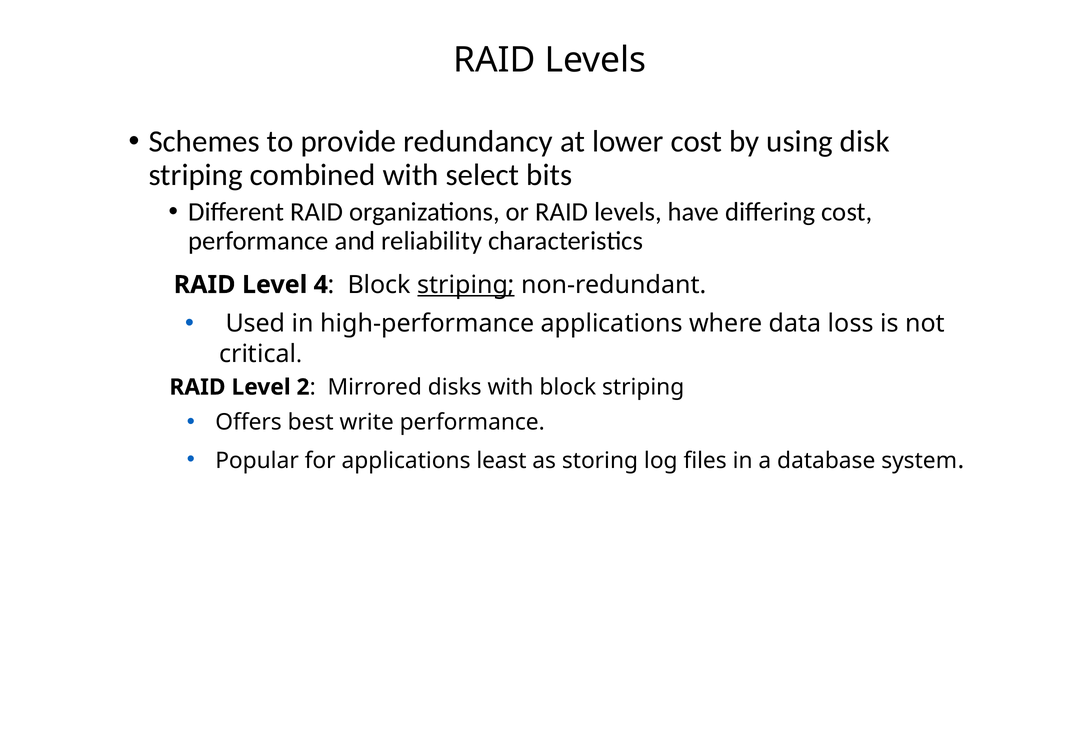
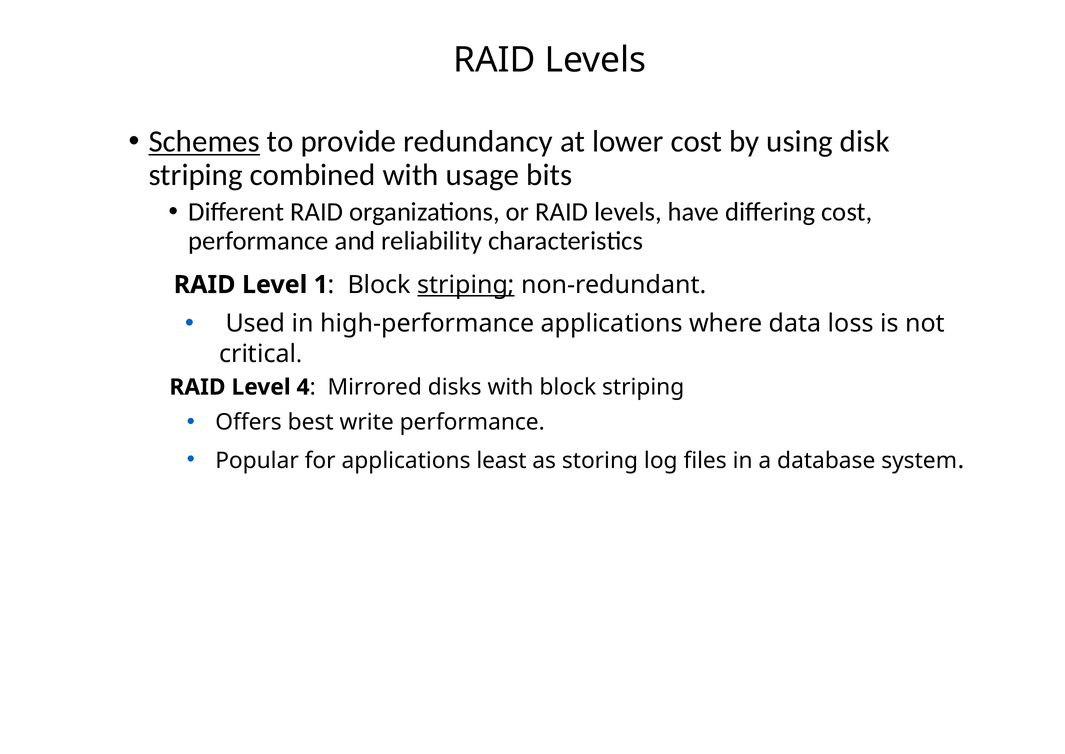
Schemes underline: none -> present (204, 141)
select: select -> usage (482, 175)
4: 4 -> 1 (321, 285)
2: 2 -> 4 (303, 387)
